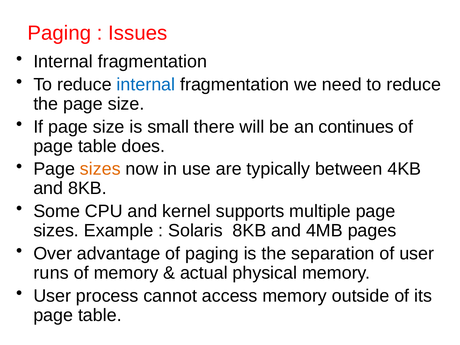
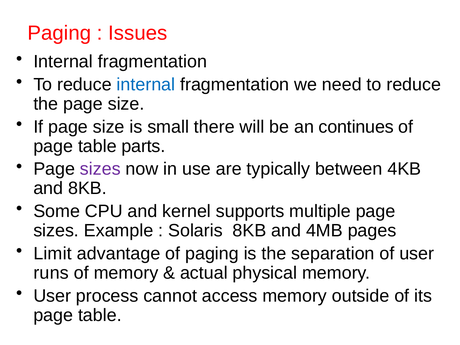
does: does -> parts (143, 146)
sizes colour: orange -> purple (100, 169)
Over: Over -> Limit (53, 254)
